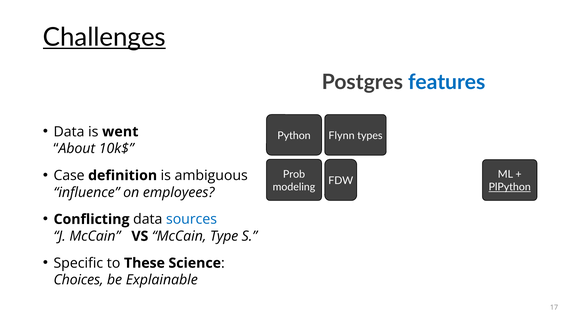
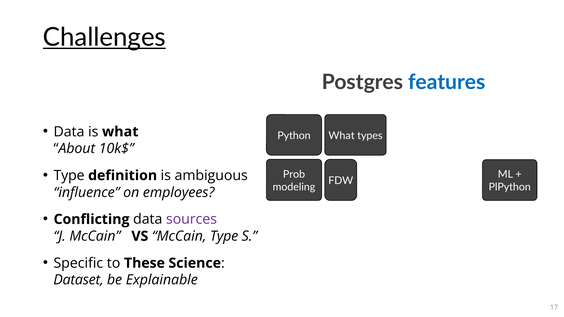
is went: went -> what (120, 132)
Flynn: Flynn -> What (342, 136)
Case: Case -> Type (69, 176)
PlPython underline: present -> none (510, 187)
sources colour: blue -> purple (192, 219)
Choices: Choices -> Dataset (79, 280)
